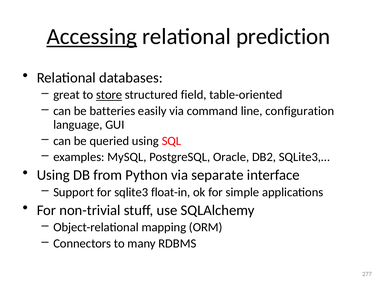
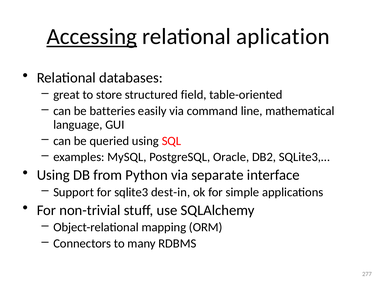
prediction: prediction -> aplication (283, 36)
store underline: present -> none (109, 95)
configuration: configuration -> mathematical (300, 111)
float-in: float-in -> dest-in (171, 192)
